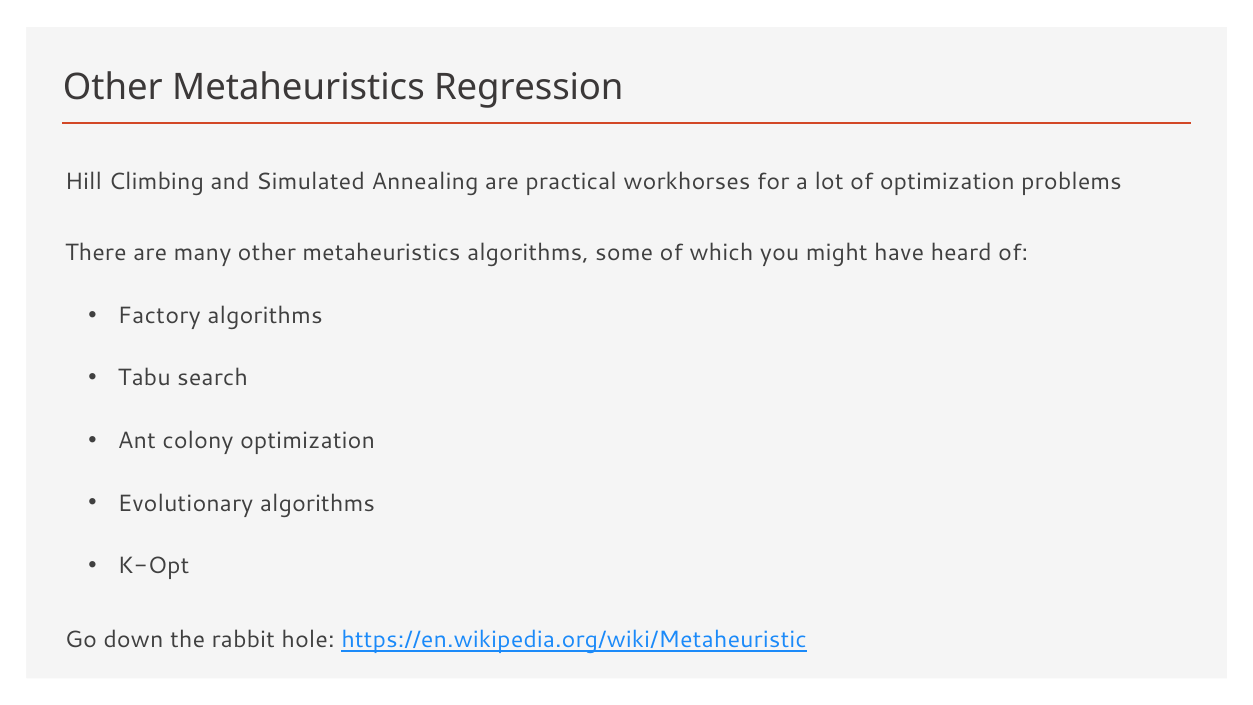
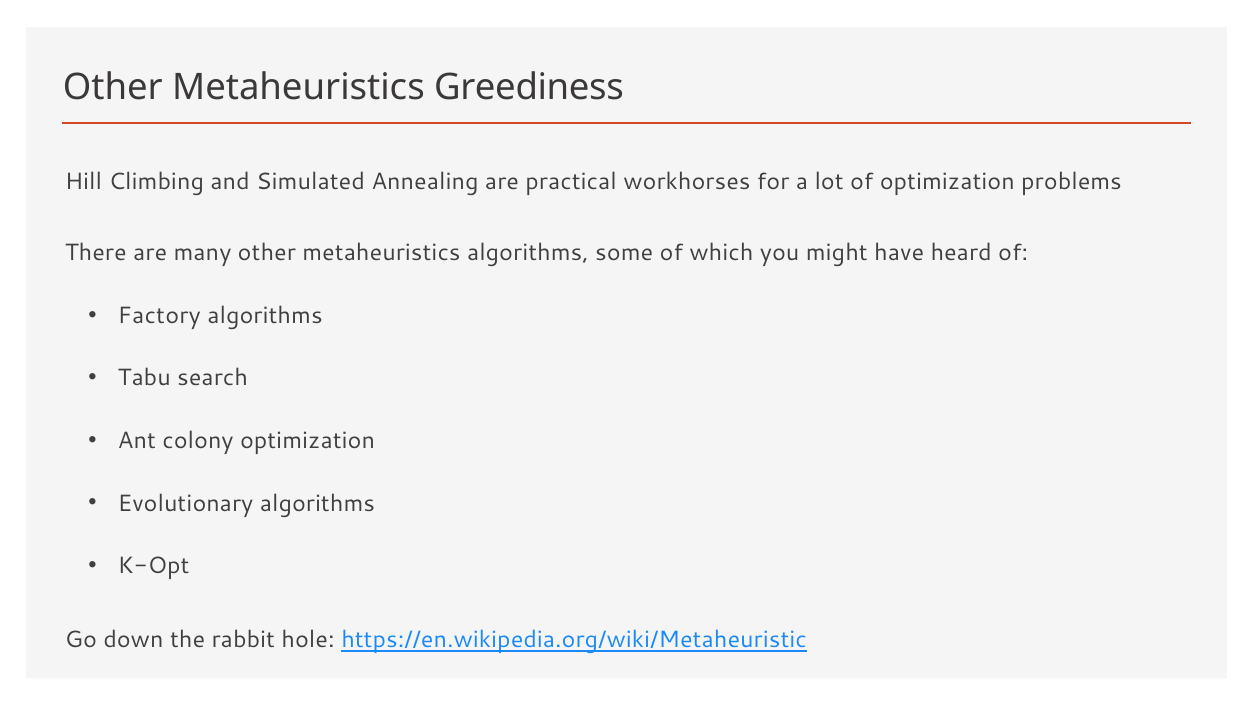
Regression: Regression -> Greediness (529, 88)
